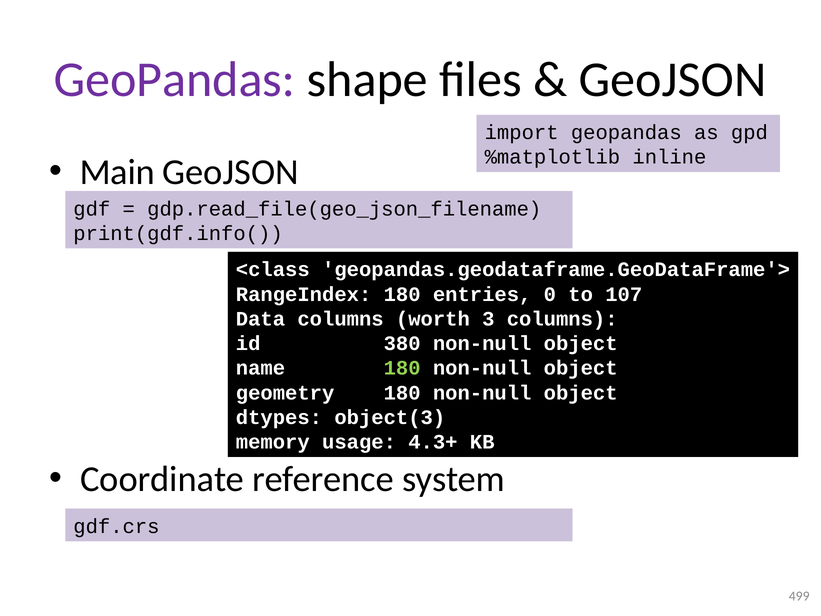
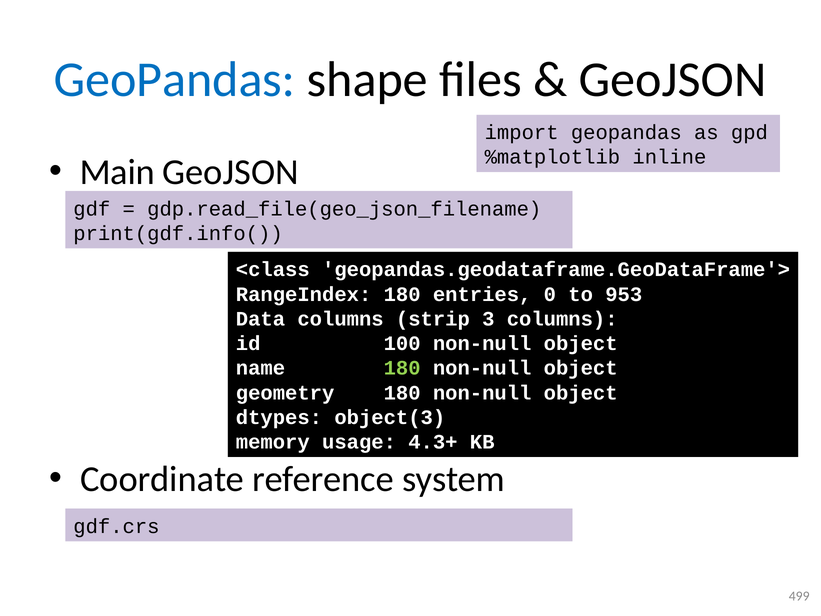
GeoPandas colour: purple -> blue (175, 79)
107: 107 -> 953 (624, 294)
worth: worth -> strip (433, 319)
380: 380 -> 100 (402, 343)
